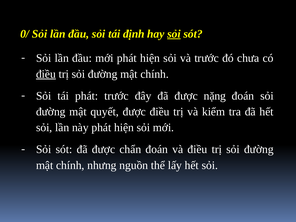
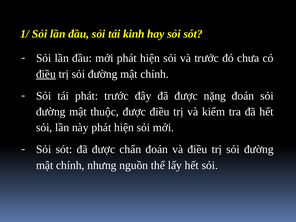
0/: 0/ -> 1/ (25, 34)
định: định -> kinh (134, 34)
sỏi underline: present -> none (174, 34)
quyết: quyết -> thuộc (105, 112)
